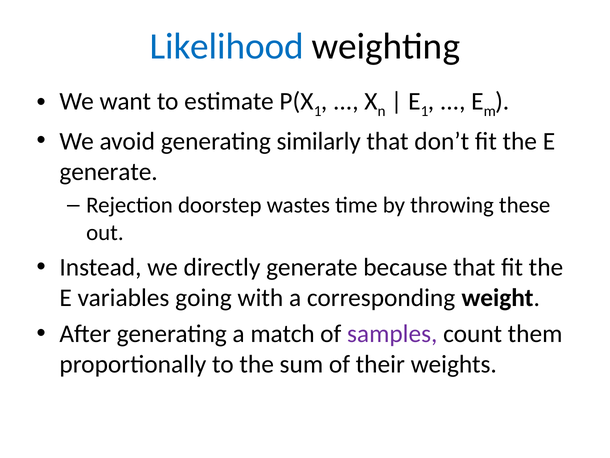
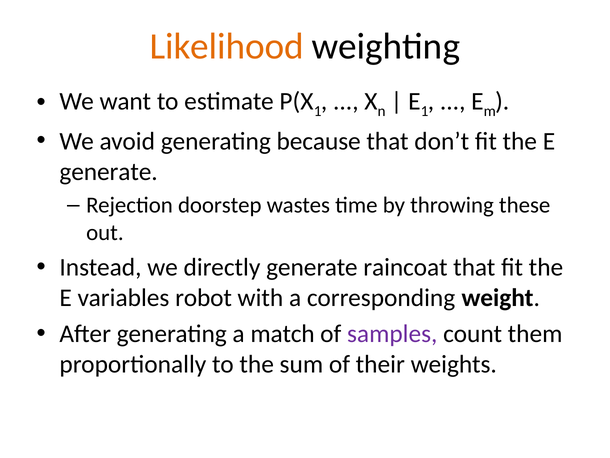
Likelihood colour: blue -> orange (227, 47)
similarly: similarly -> because (319, 141)
because: because -> raincoat (405, 267)
going: going -> robot (204, 298)
